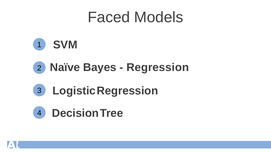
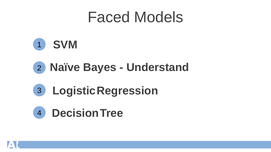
Regression: Regression -> Understand (158, 68)
